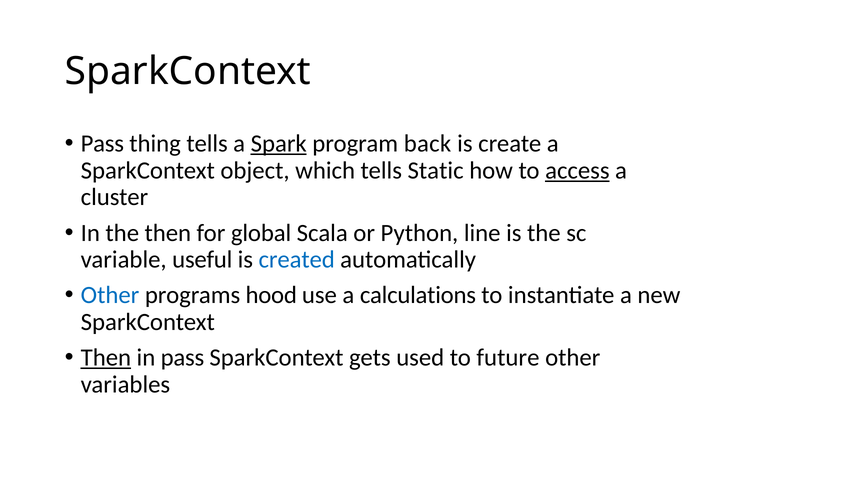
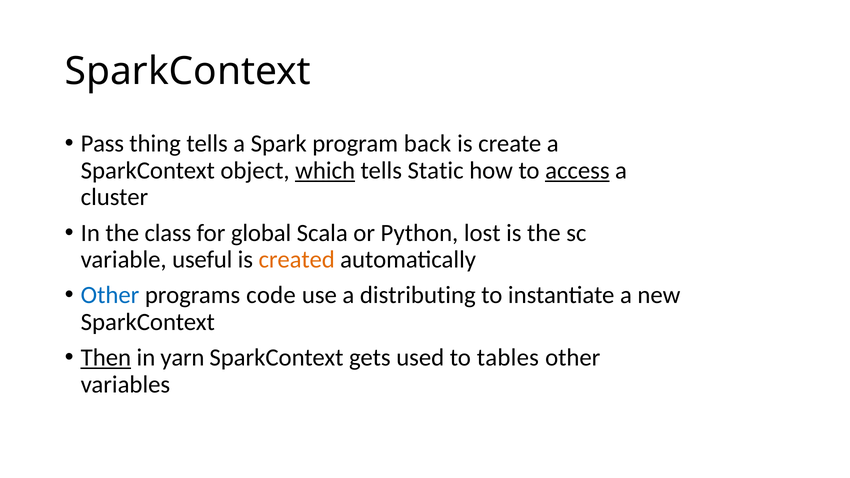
Spark underline: present -> none (279, 144)
which underline: none -> present (325, 170)
the then: then -> class (168, 233)
line: line -> lost (482, 233)
created colour: blue -> orange (297, 260)
hood: hood -> code (271, 295)
calculations: calculations -> distributing (418, 295)
in pass: pass -> yarn (182, 358)
future: future -> tables (508, 358)
